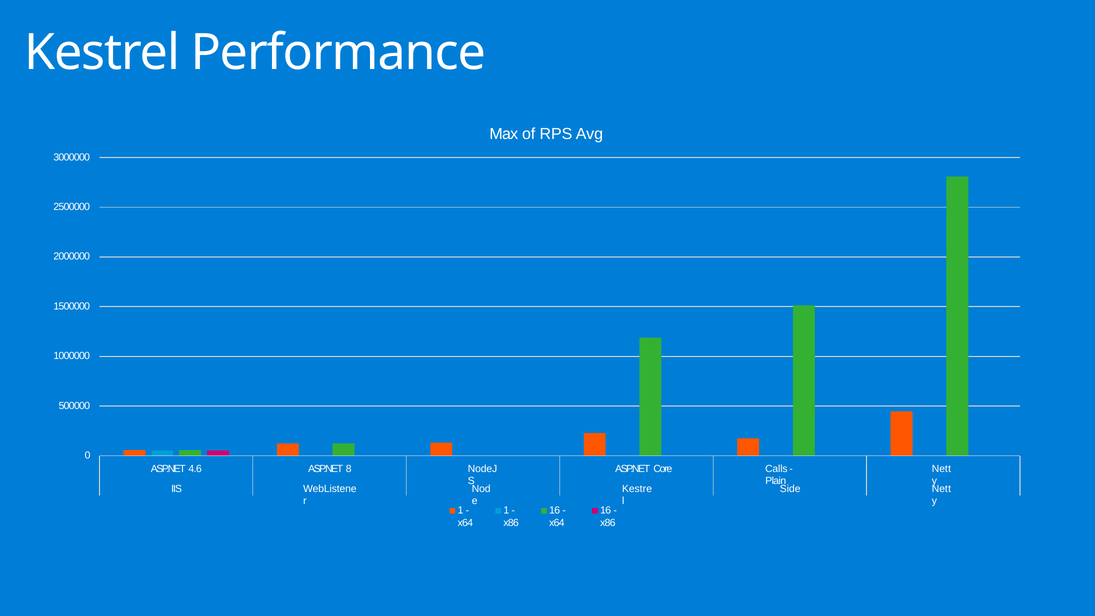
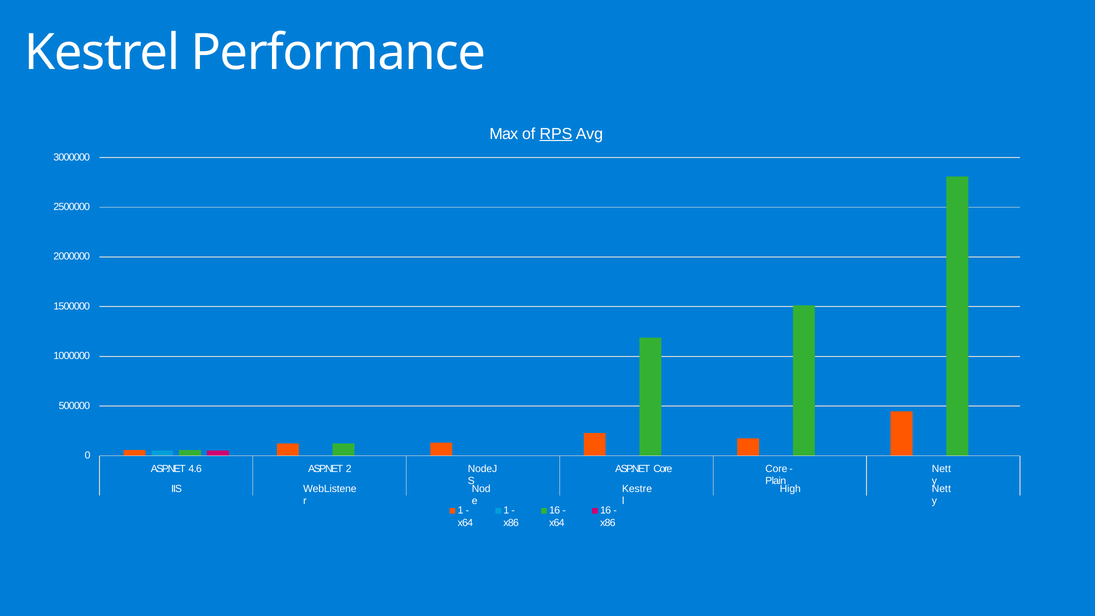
RPS underline: none -> present (556, 134)
8: 8 -> 2 (349, 469)
Core Calls: Calls -> Core (776, 469)
Side: Side -> High (790, 489)
